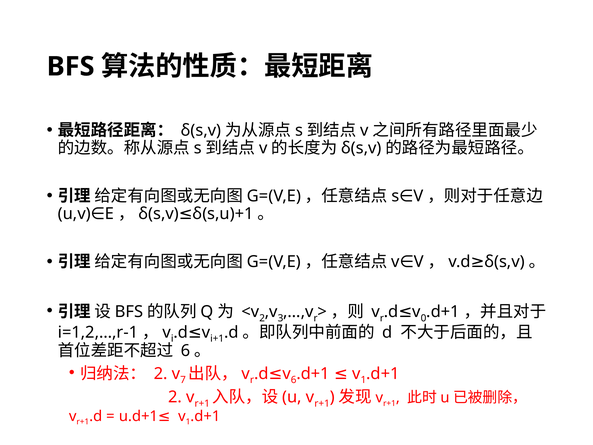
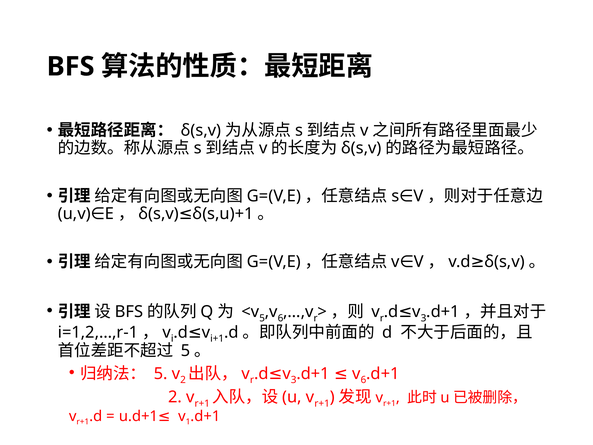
2: 2 -> 5 (262, 318)
3: 3 -> 6 (281, 318)
0: 0 -> 3 (424, 318)
6: 6 -> 5 (186, 350)
2: 2 -> 5 (161, 373)
7: 7 -> 2 (183, 380)
6: 6 -> 3 (294, 380)
1: 1 -> 6 (363, 380)
